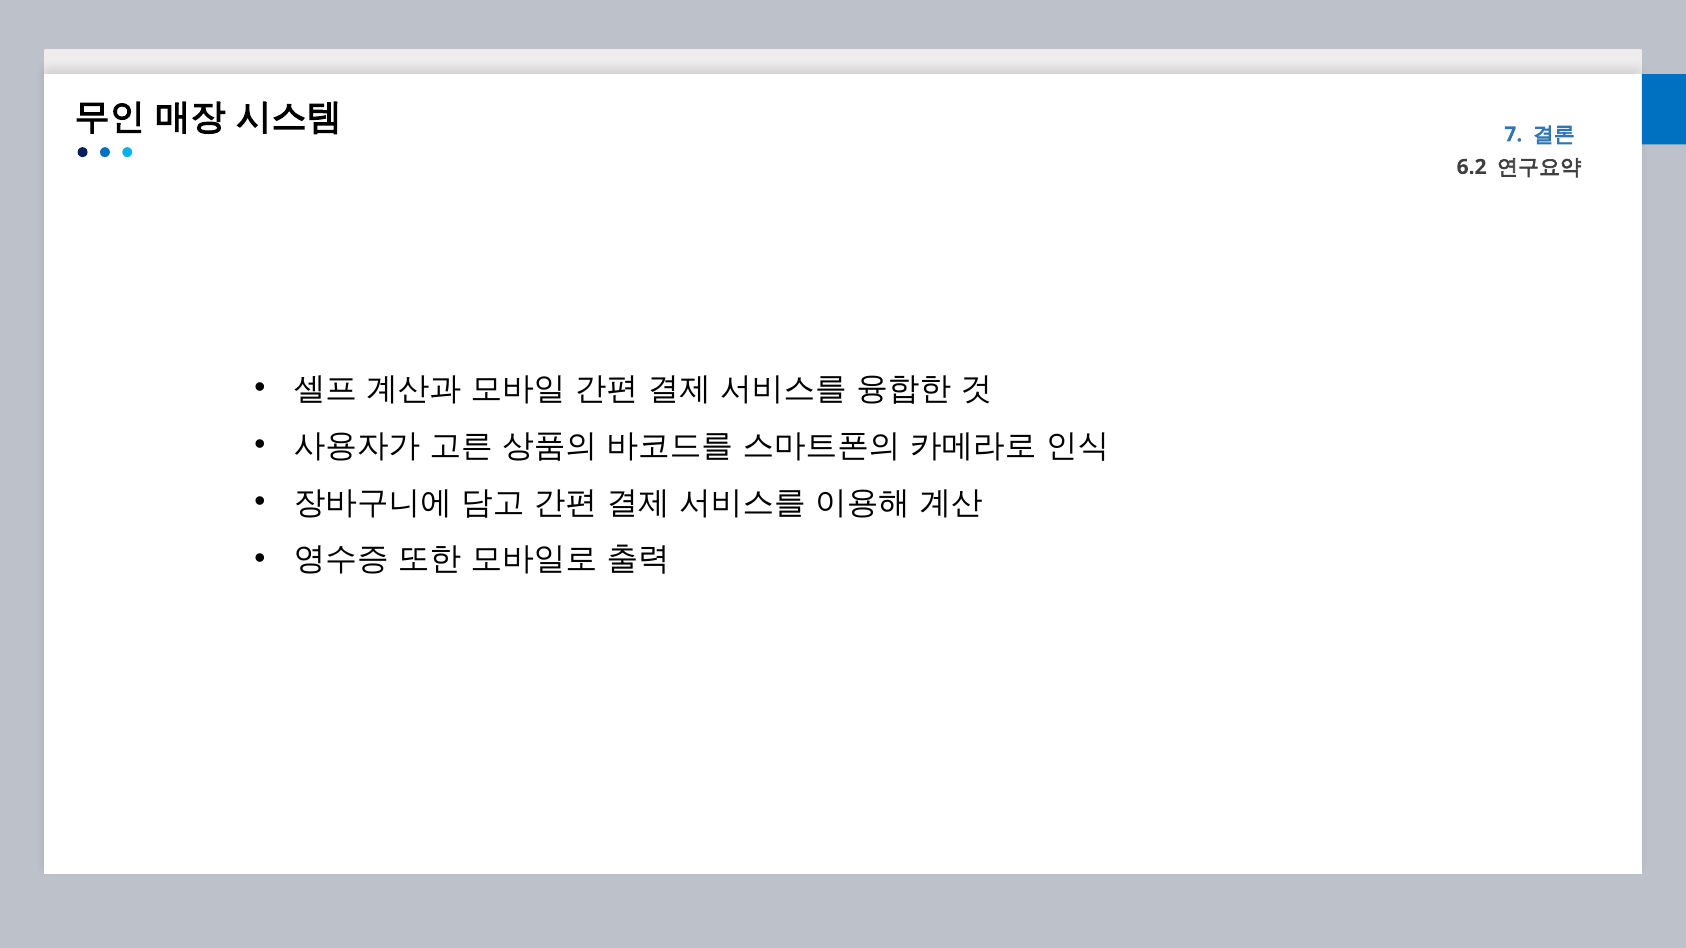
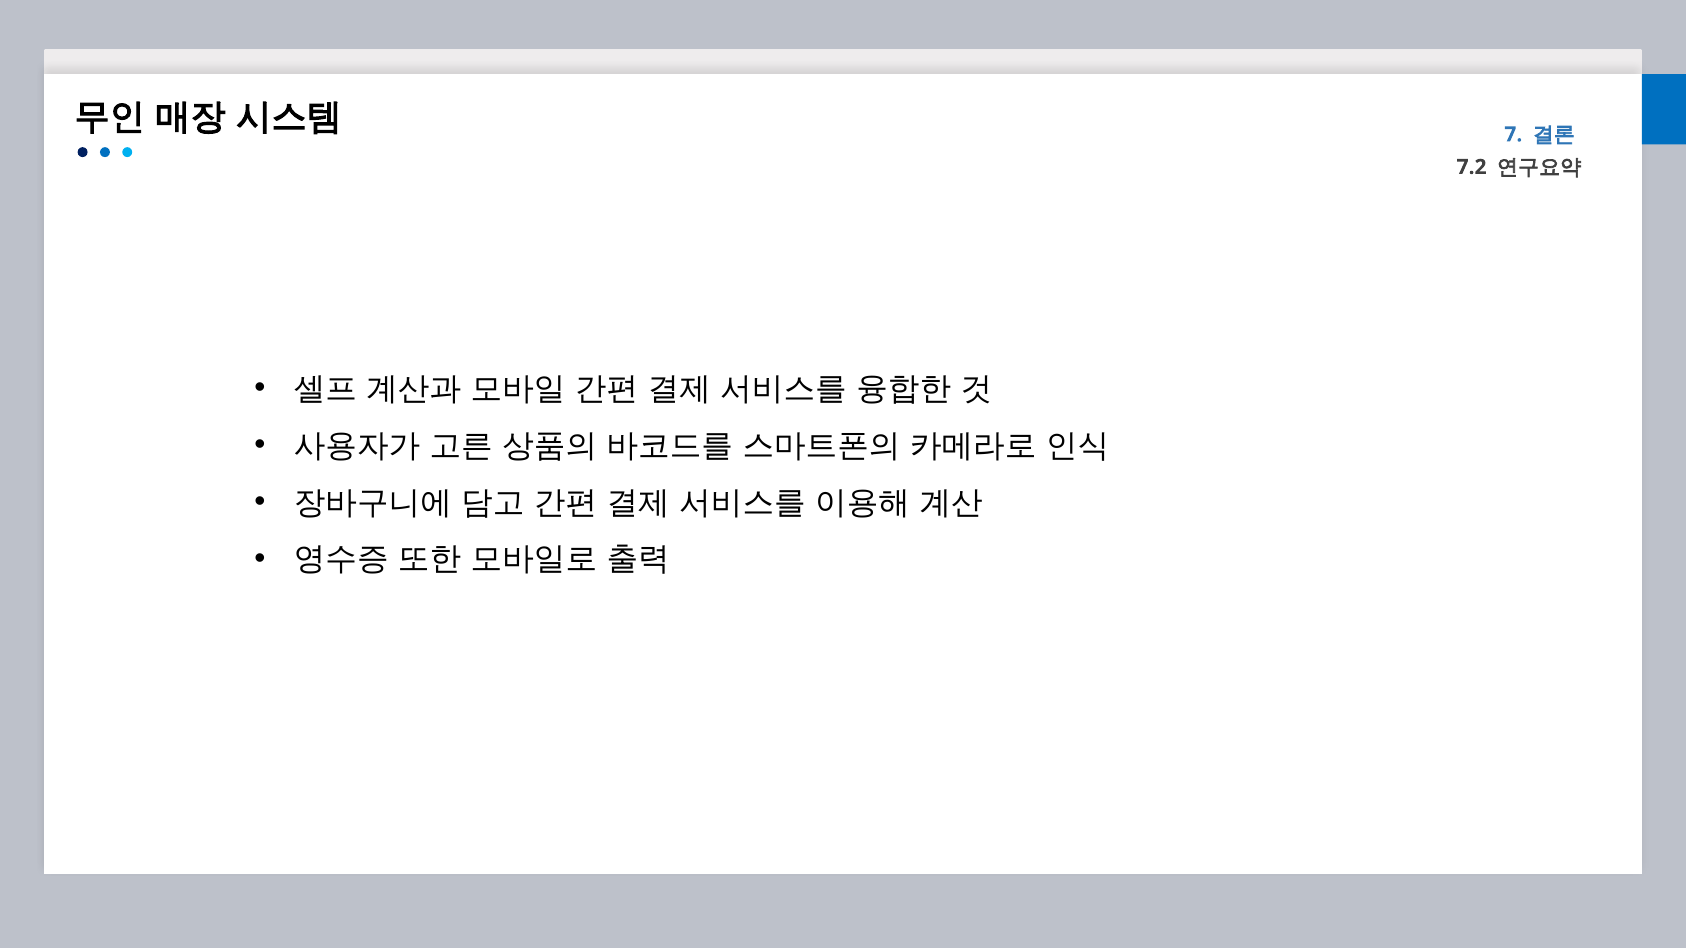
6.2: 6.2 -> 7.2 (1472, 167)
